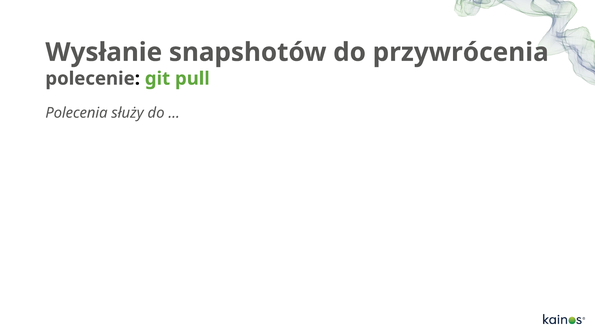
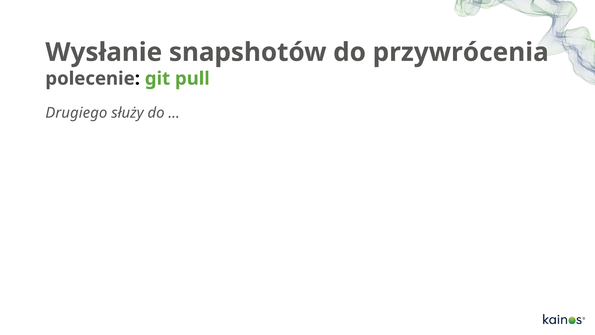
Polecenia: Polecenia -> Drugiego (76, 113)
